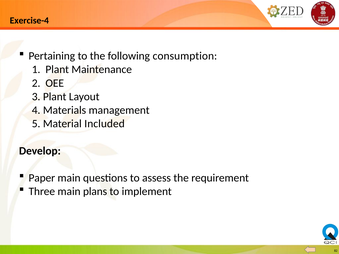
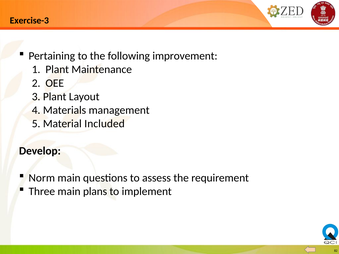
Exercise-4: Exercise-4 -> Exercise-3 (29, 21)
consumption: consumption -> improvement (185, 56)
Paper: Paper -> Norm (42, 178)
